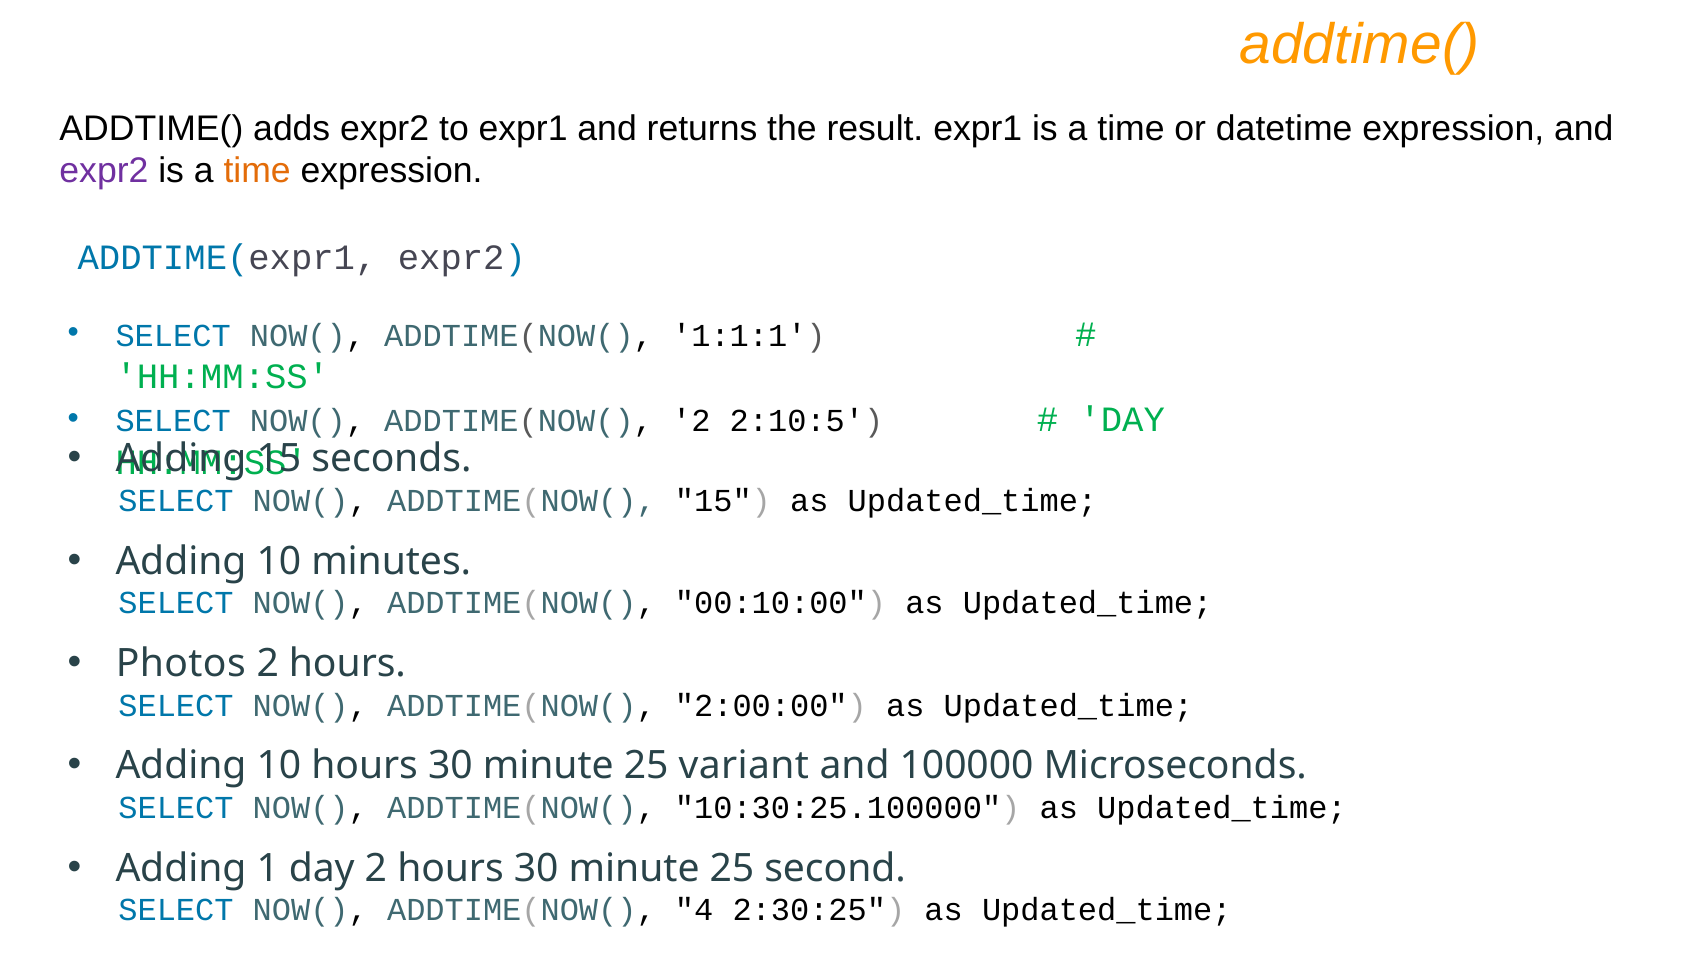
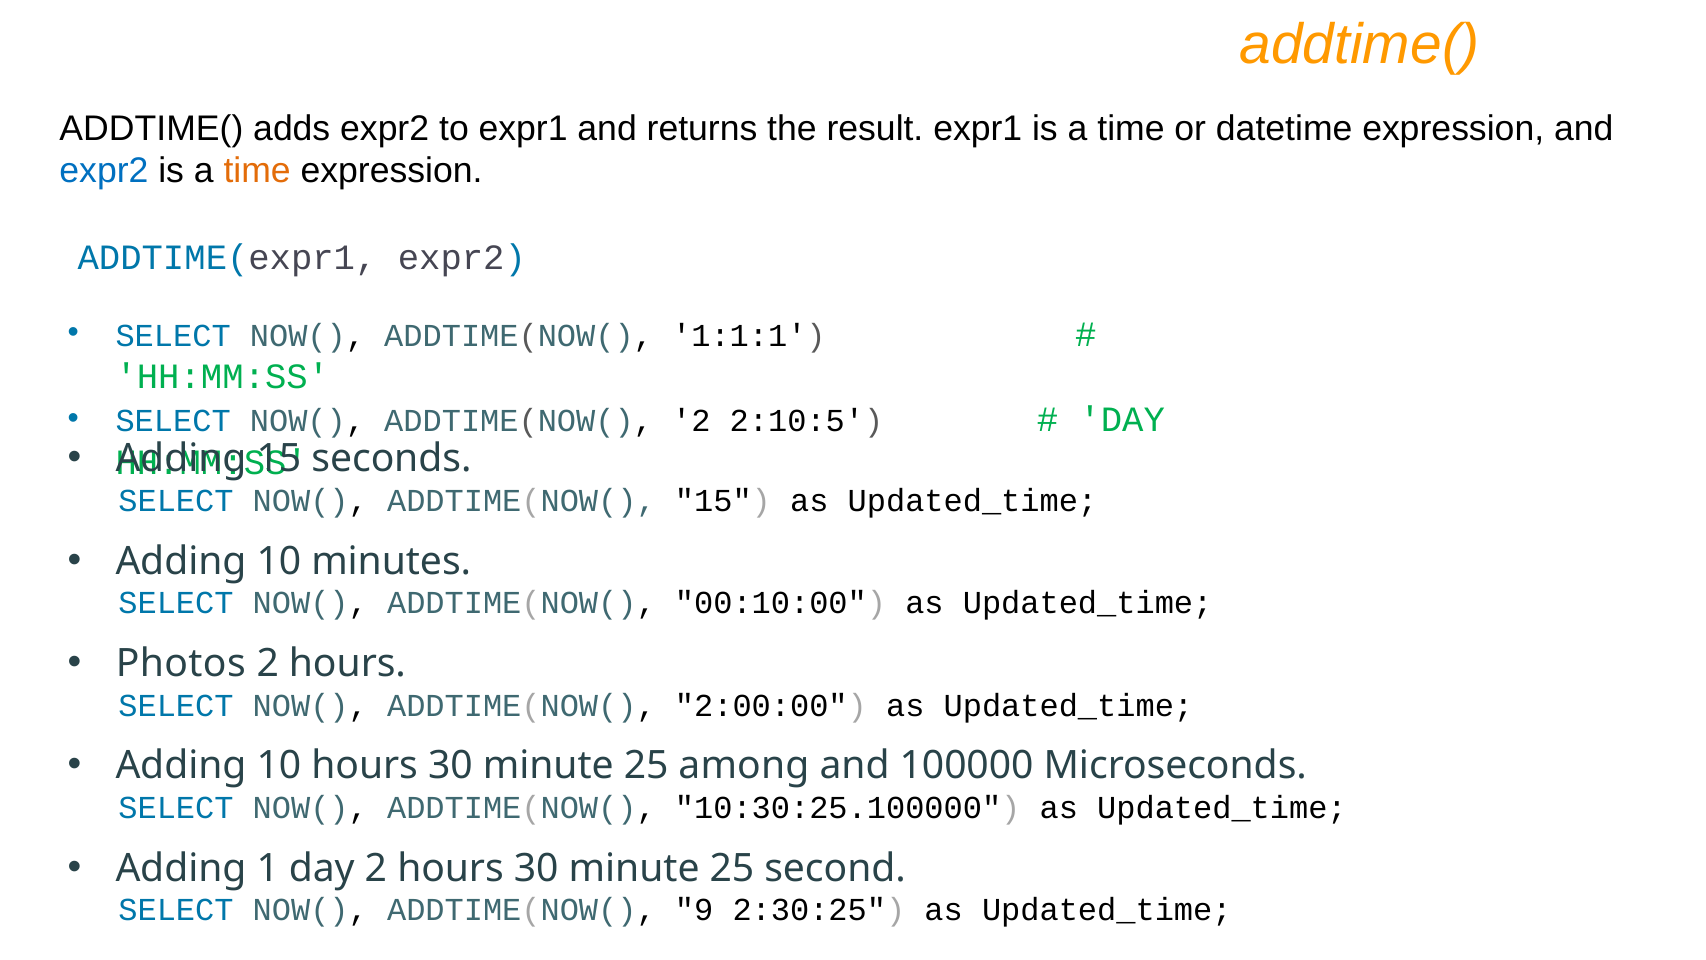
expr2 colour: purple -> blue (104, 171)
variant: variant -> among (744, 766)
4: 4 -> 9 (694, 910)
